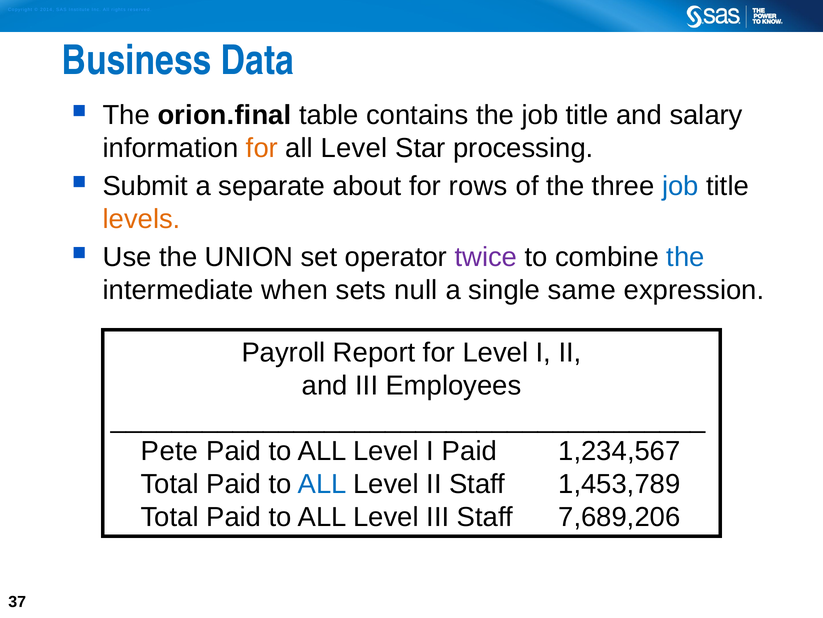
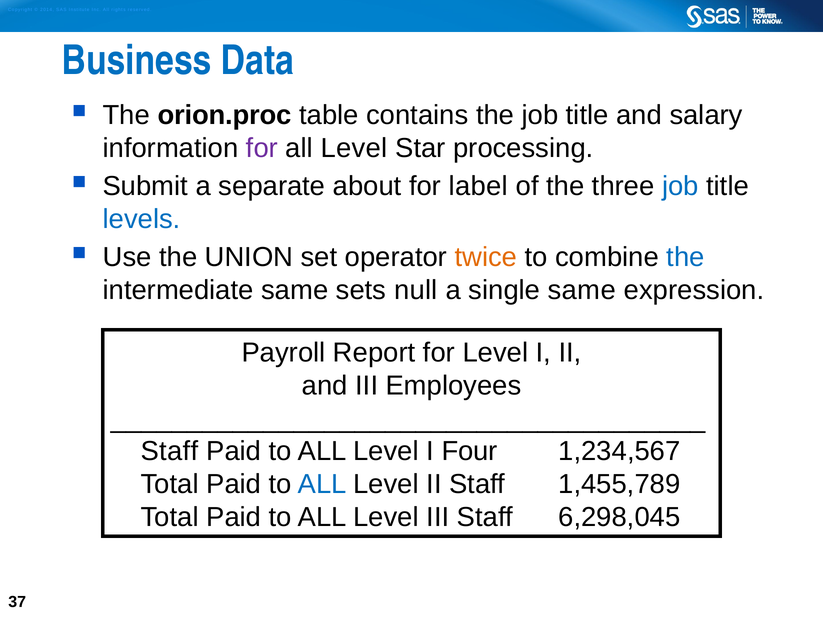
orion.final: orion.final -> orion.proc (225, 115)
for colour: orange -> purple (262, 148)
rows: rows -> label (478, 186)
levels colour: orange -> blue (142, 219)
twice colour: purple -> orange (486, 257)
intermediate when: when -> same (295, 290)
Pete: Pete -> Staff (170, 451)
I Paid: Paid -> Four (470, 451)
1,453,789: 1,453,789 -> 1,455,789 (619, 484)
7,689,206: 7,689,206 -> 6,298,045 (619, 517)
